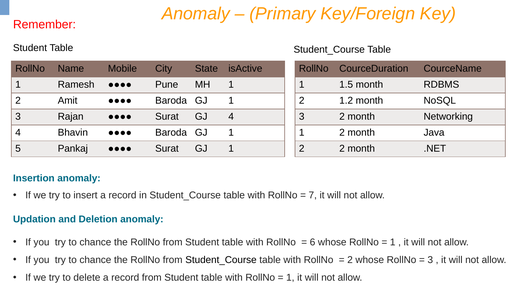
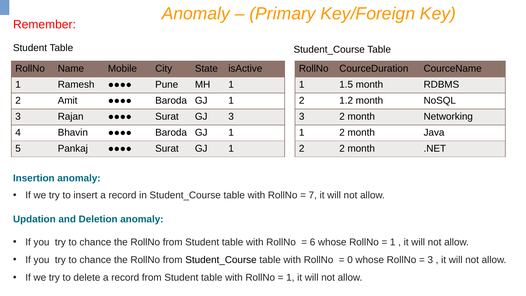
GJ 4: 4 -> 3 (231, 117)
2: 2 -> 0 (350, 260)
